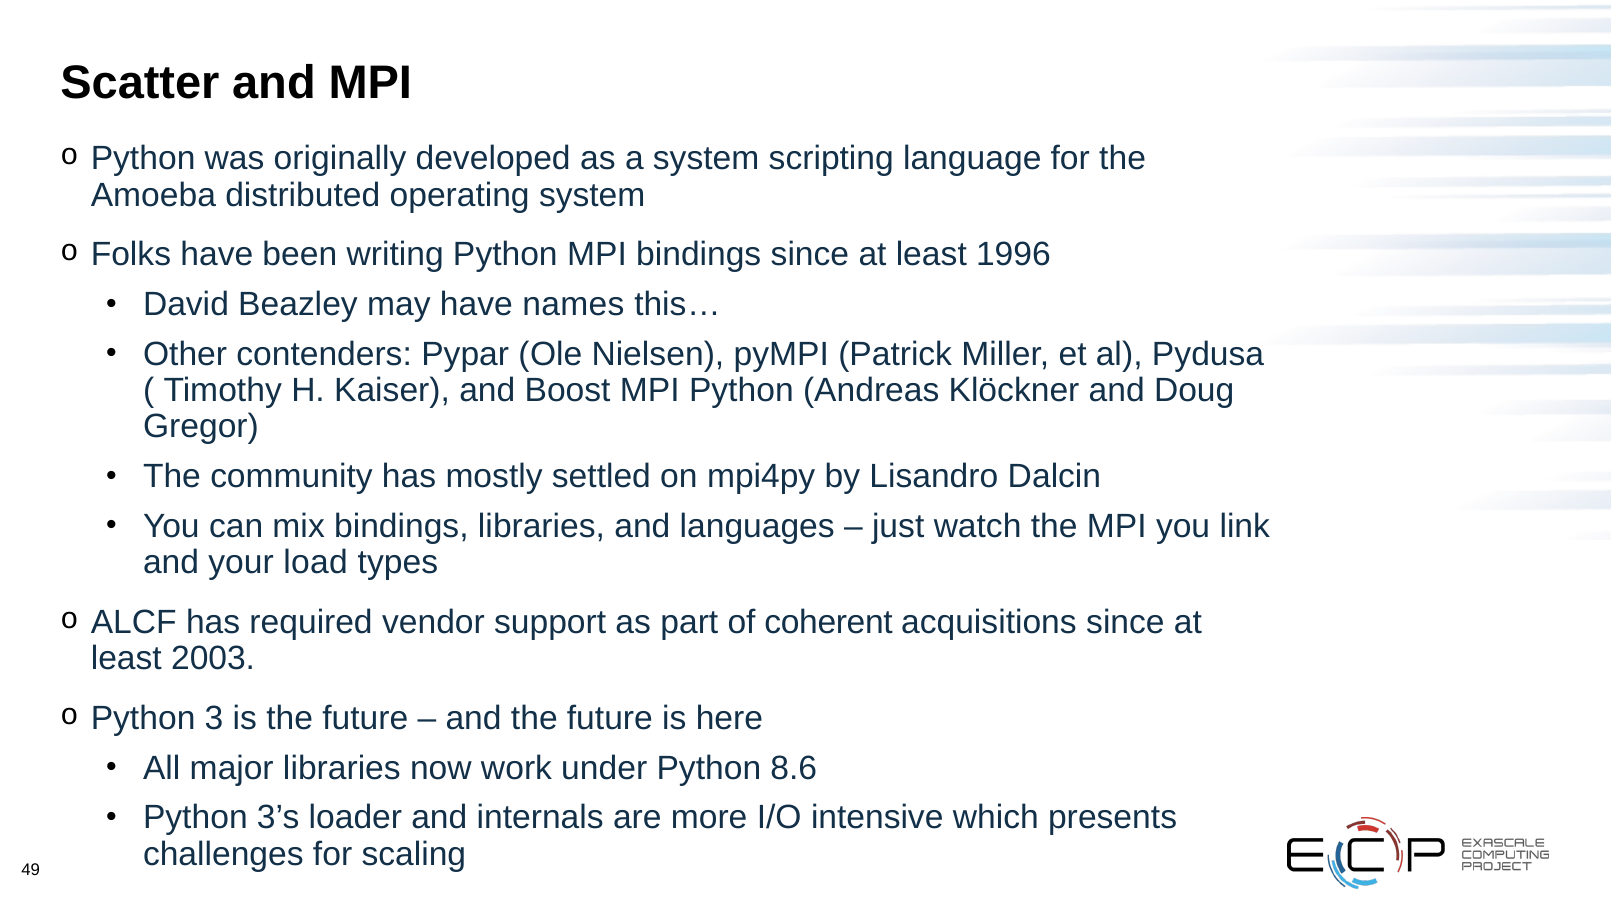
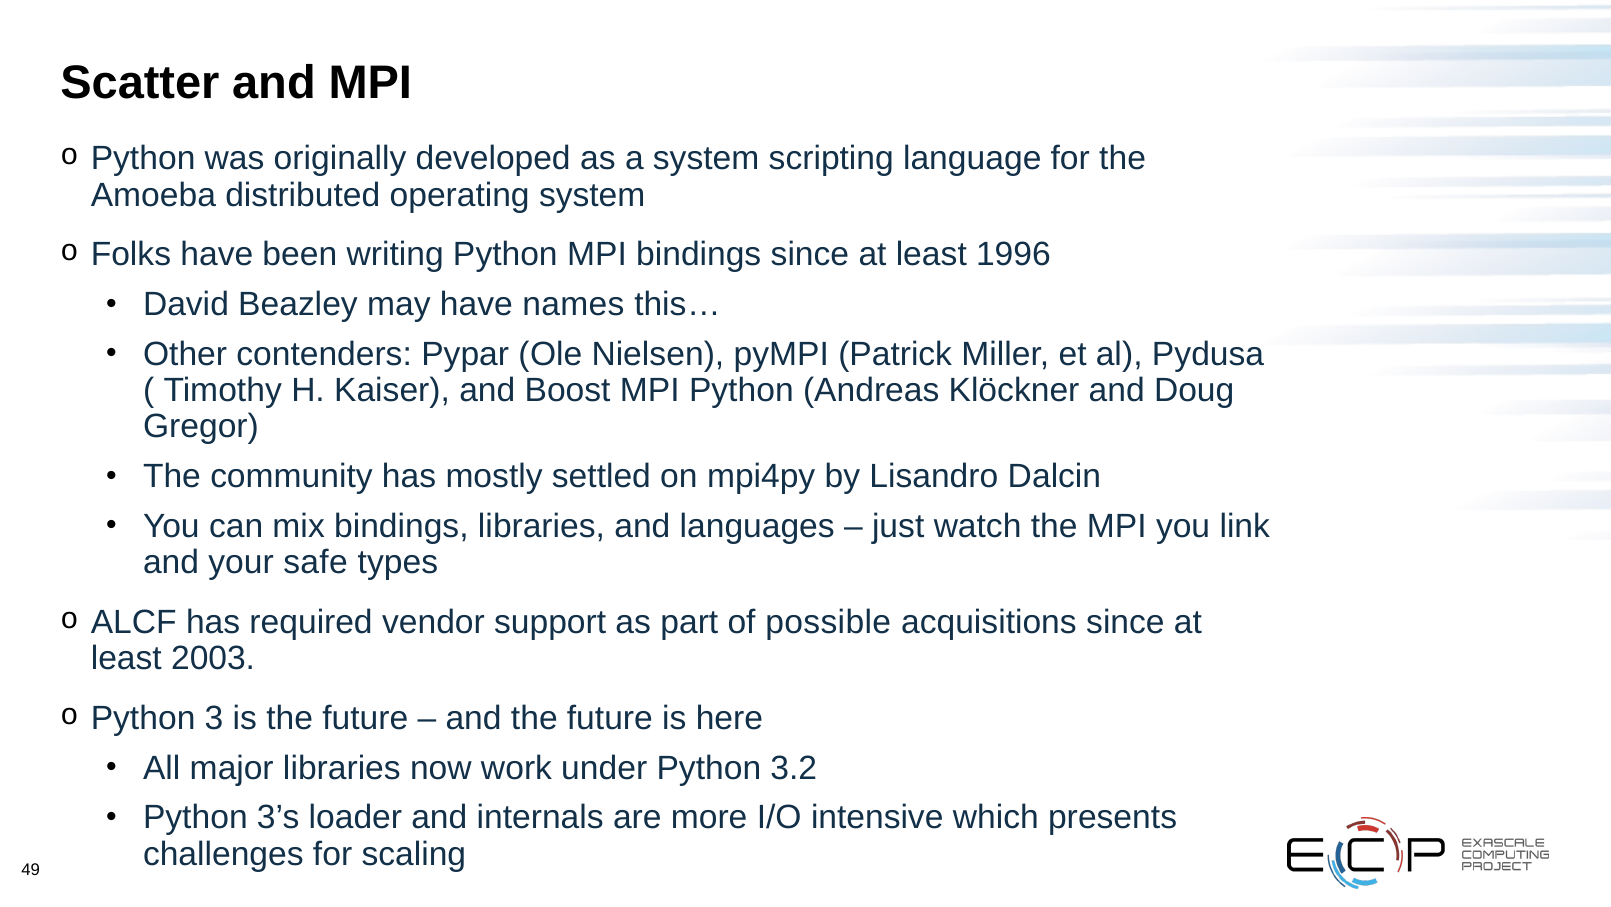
load: load -> safe (316, 562)
coherent: coherent -> possible (828, 622)
8.6: 8.6 -> 3.2 (794, 768)
